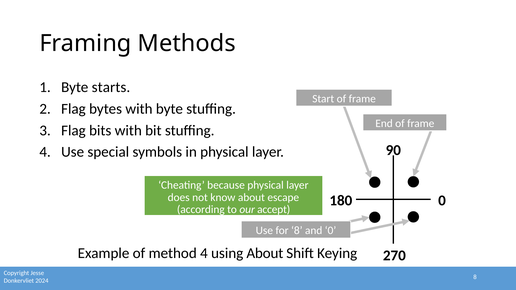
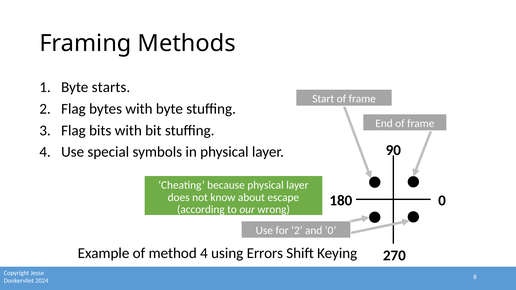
accept: accept -> wrong (274, 210)
for 8: 8 -> 2 (297, 231)
using About: About -> Errors (265, 253)
